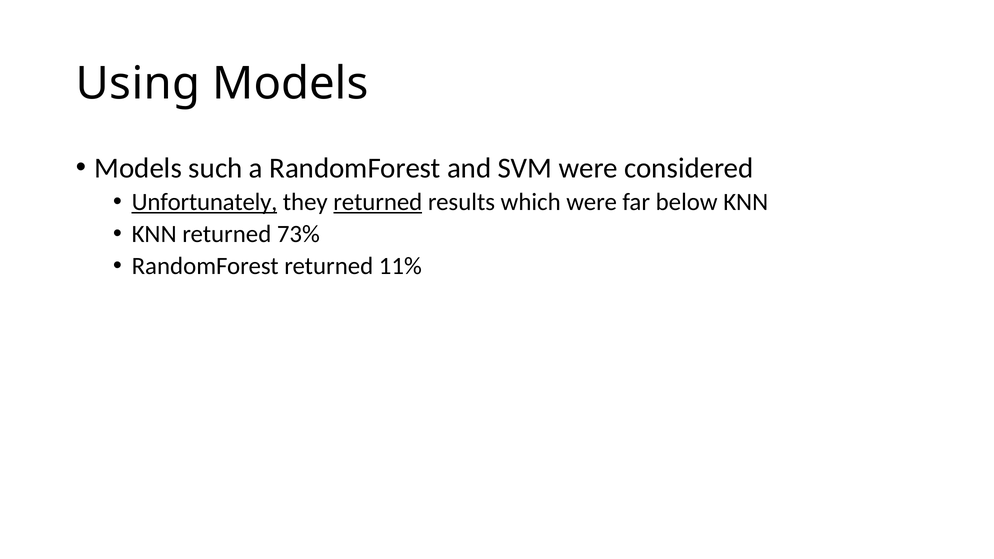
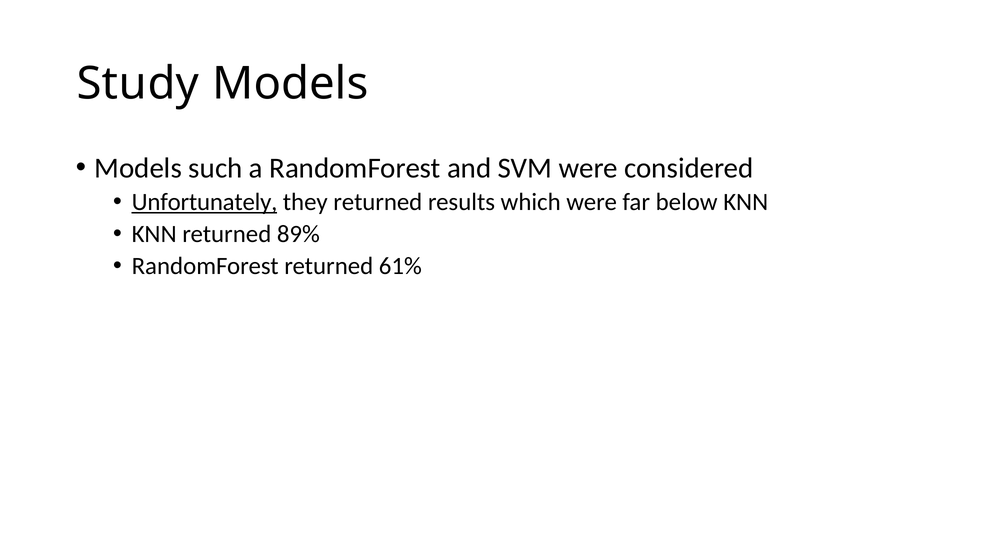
Using: Using -> Study (138, 83)
returned underline: present -> none (378, 202)
73%: 73% -> 89% (298, 234)
11%: 11% -> 61% (400, 266)
